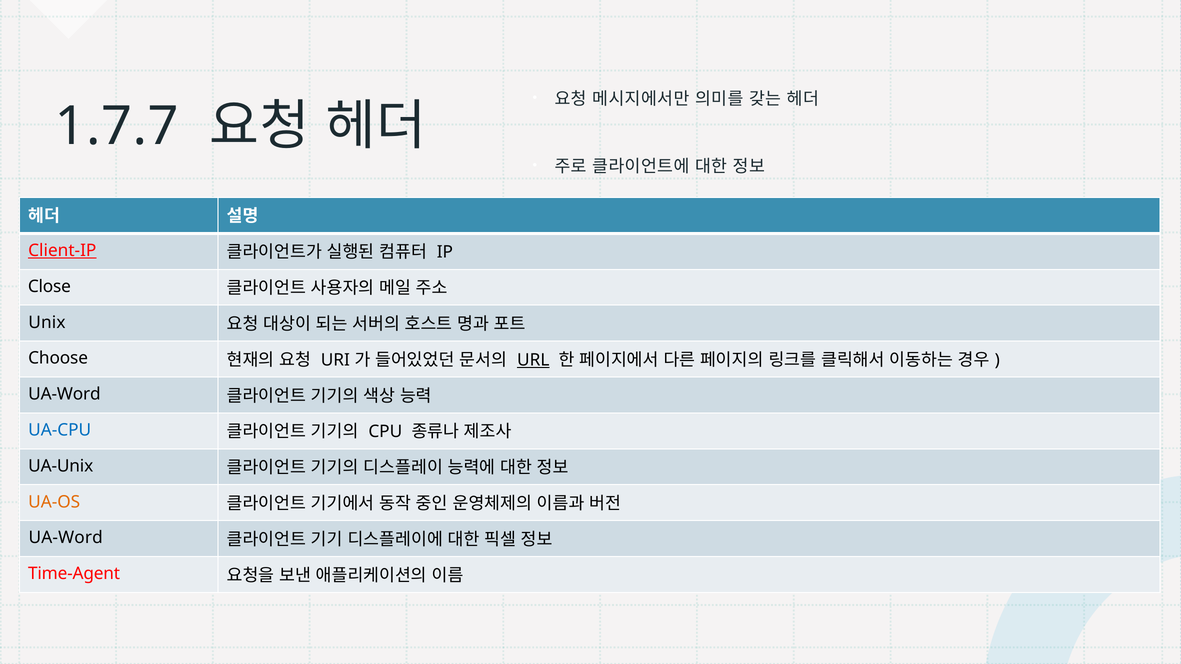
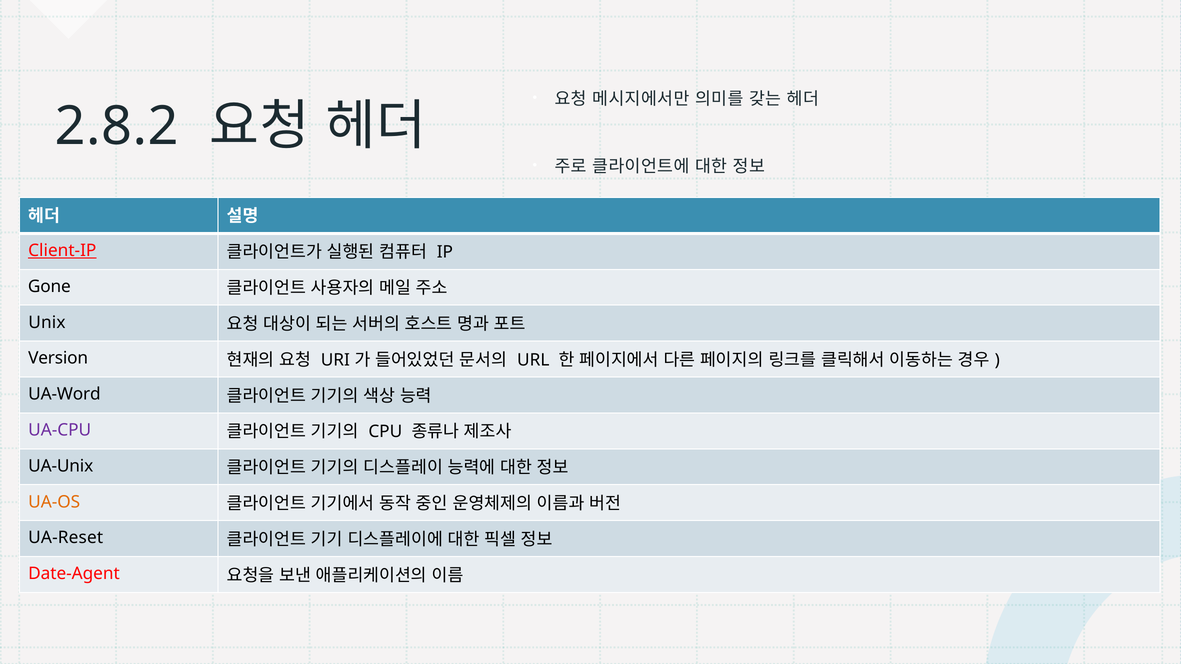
1.7.7: 1.7.7 -> 2.8.2 (117, 126)
Close: Close -> Gone (49, 287)
Choose: Choose -> Version (58, 358)
URL underline: present -> none (533, 360)
UA-CPU colour: blue -> purple (60, 430)
UA-Word: UA-Word -> UA-Reset (66, 538)
Time-Agent: Time-Agent -> Date-Agent (74, 574)
